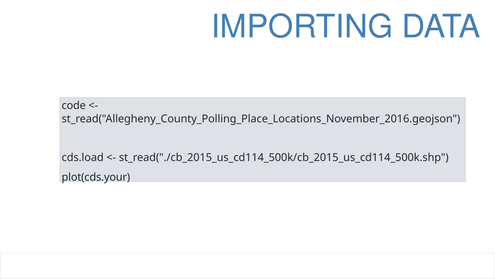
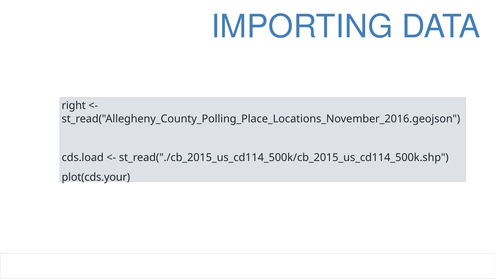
code: code -> right (74, 106)
